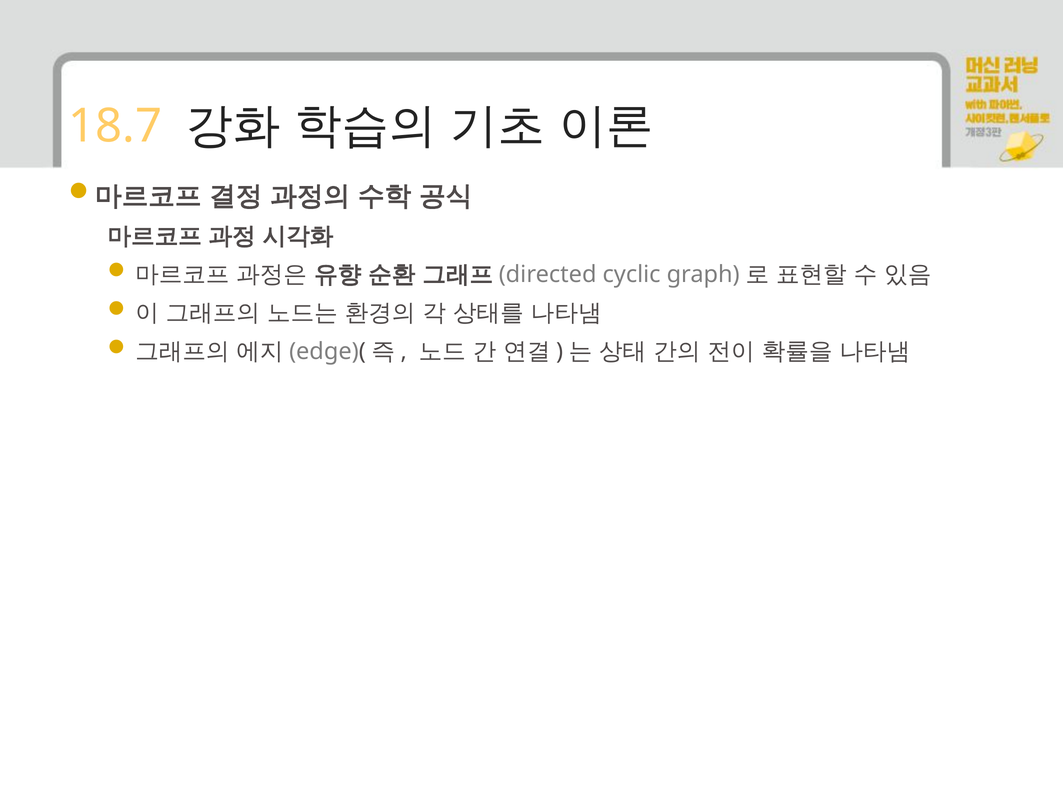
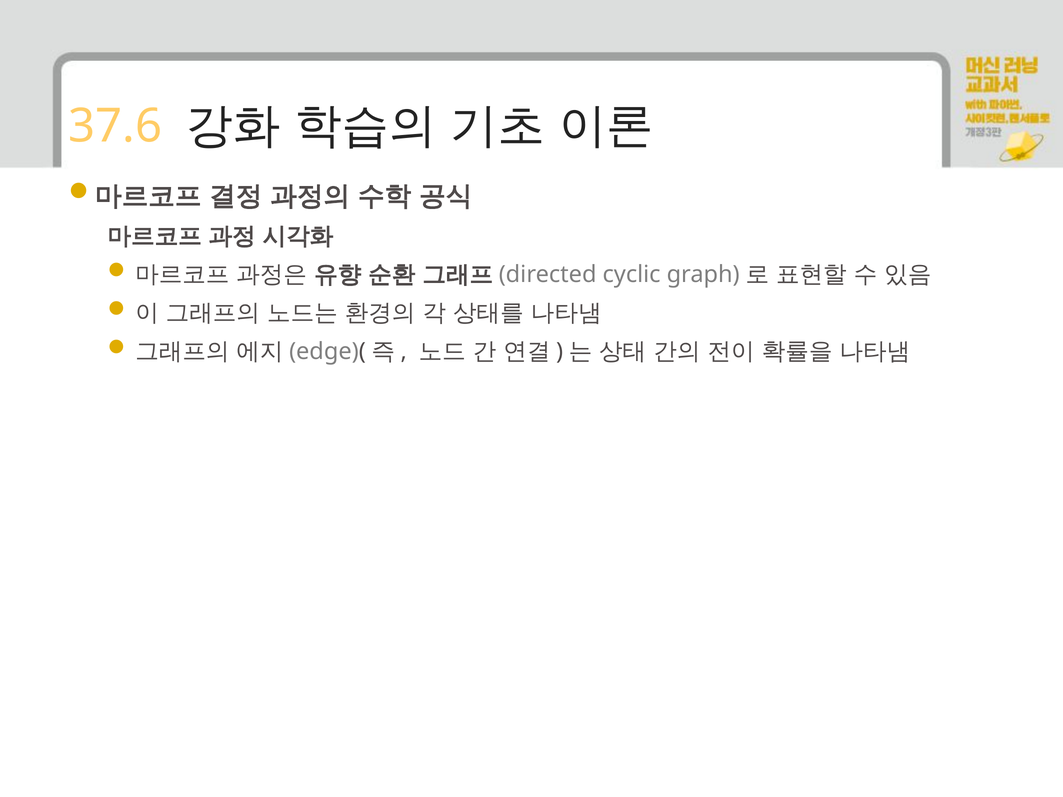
18.7: 18.7 -> 37.6 (115, 126)
